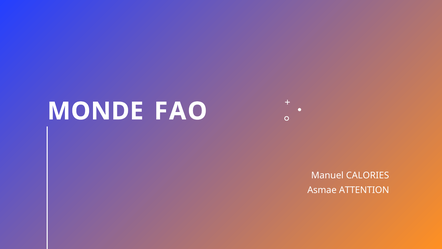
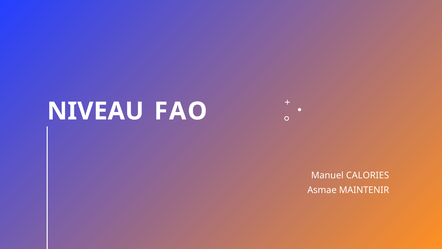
MONDE: MONDE -> NIVEAU (95, 111)
ATTENTION: ATTENTION -> MAINTENIR (364, 190)
